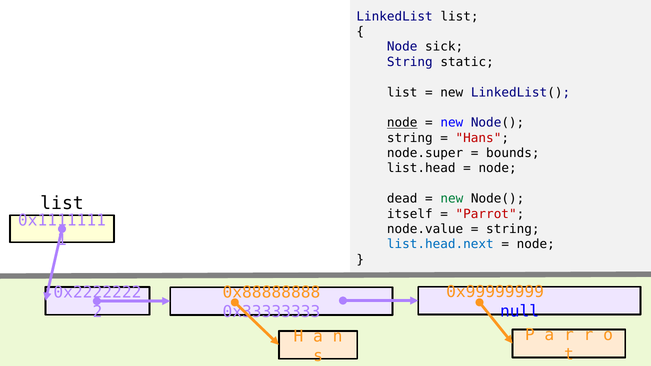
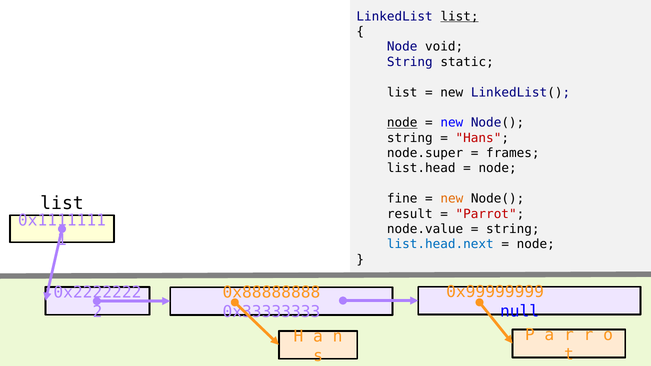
list underline: none -> present (459, 16)
sick: sick -> void (444, 47)
bounds: bounds -> frames (513, 153)
dead: dead -> fine (402, 199)
new colour: green -> orange (452, 199)
itself: itself -> result (410, 214)
